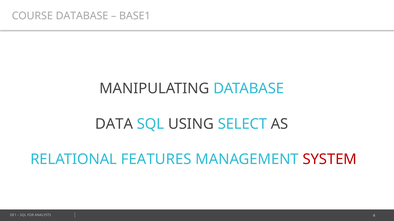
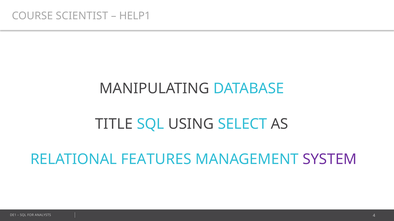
COURSE DATABASE: DATABASE -> SCIENTIST (82, 16)
BASE1: BASE1 -> HELP1 (135, 16)
DATA: DATA -> TITLE (114, 124)
SYSTEM colour: red -> purple (330, 160)
